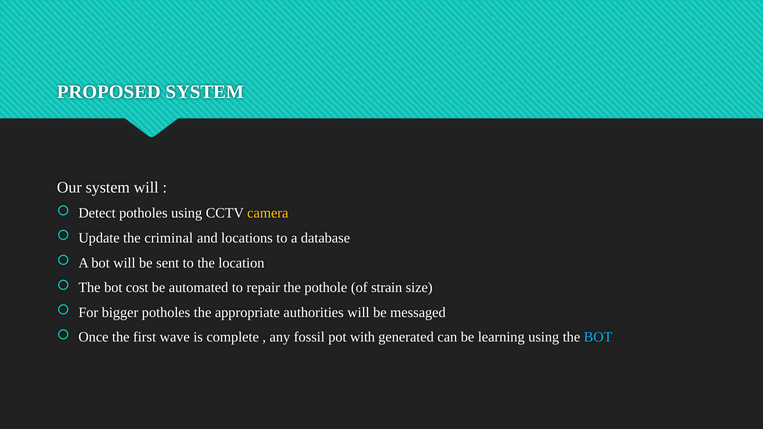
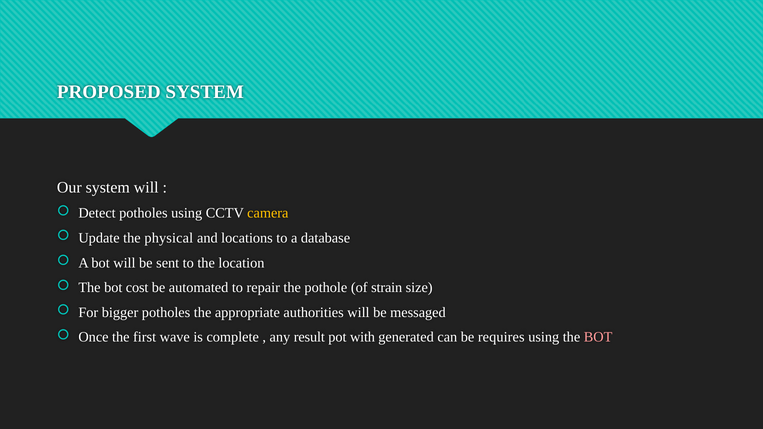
criminal: criminal -> physical (169, 238)
fossil: fossil -> result (309, 337)
learning: learning -> requires (501, 337)
BOT colour: light blue -> pink (598, 337)
